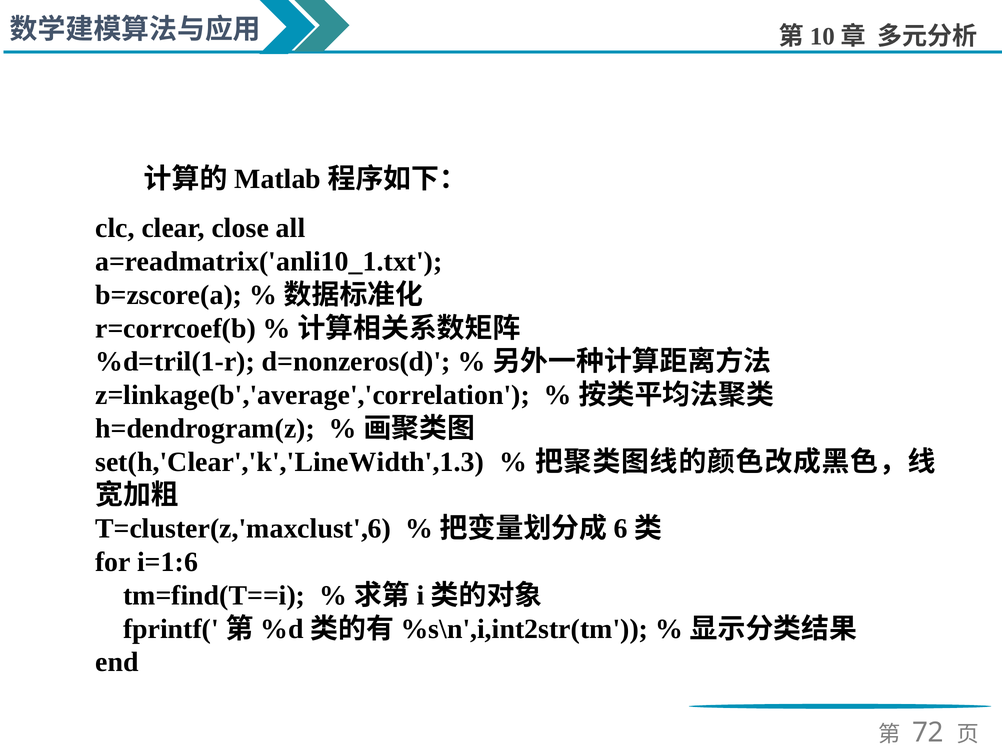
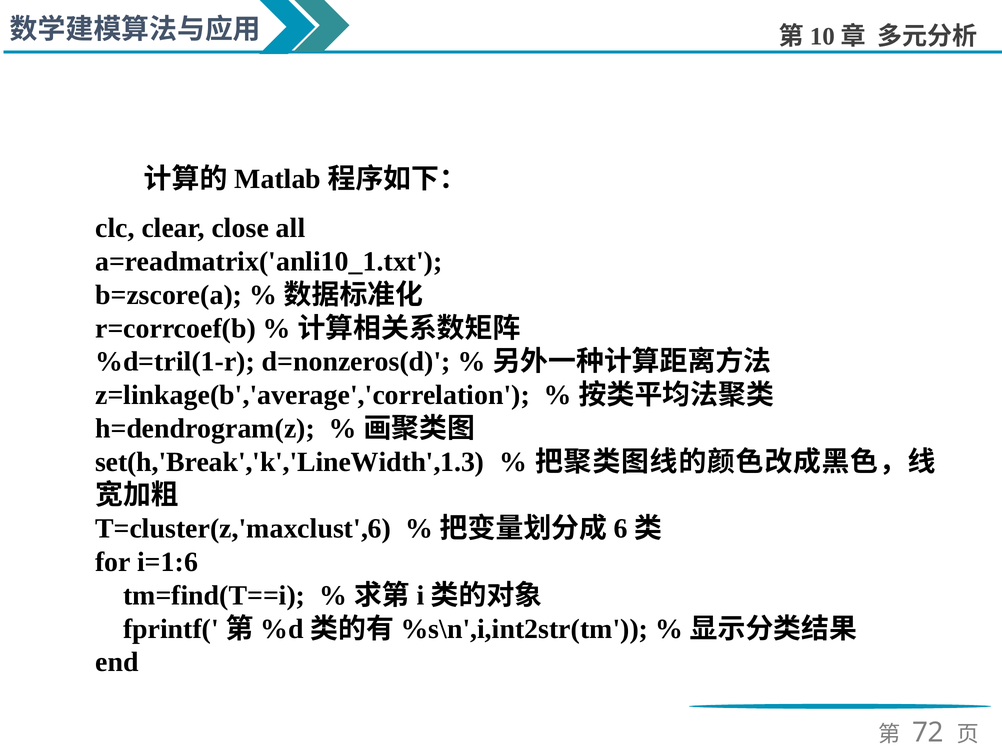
set(h,'Clear','k','LineWidth',1.3: set(h,'Clear','k','LineWidth',1.3 -> set(h,'Break','k','LineWidth',1.3 (290, 462)
